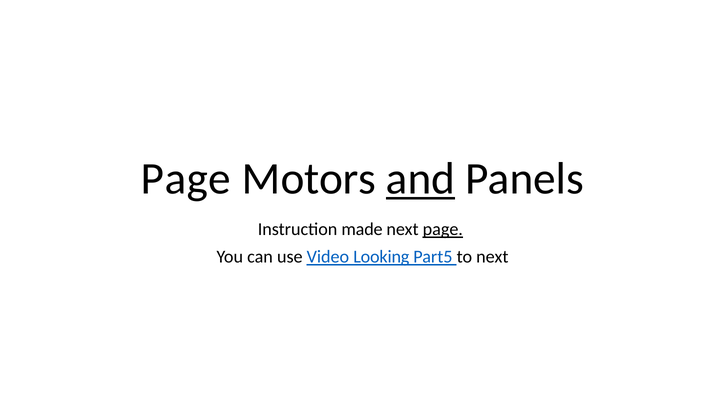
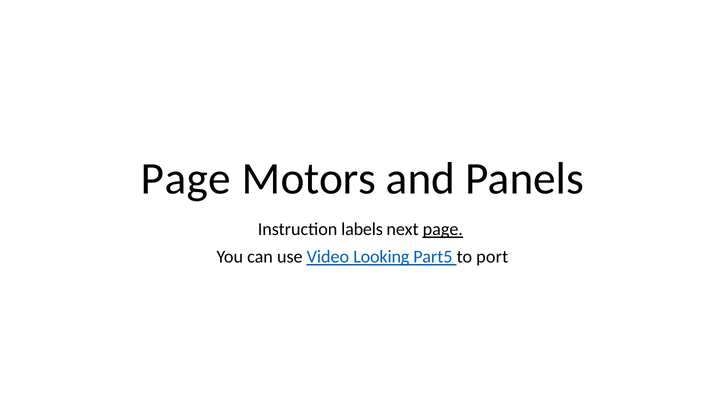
and underline: present -> none (421, 179)
made: made -> labels (362, 229)
to next: next -> port (492, 257)
